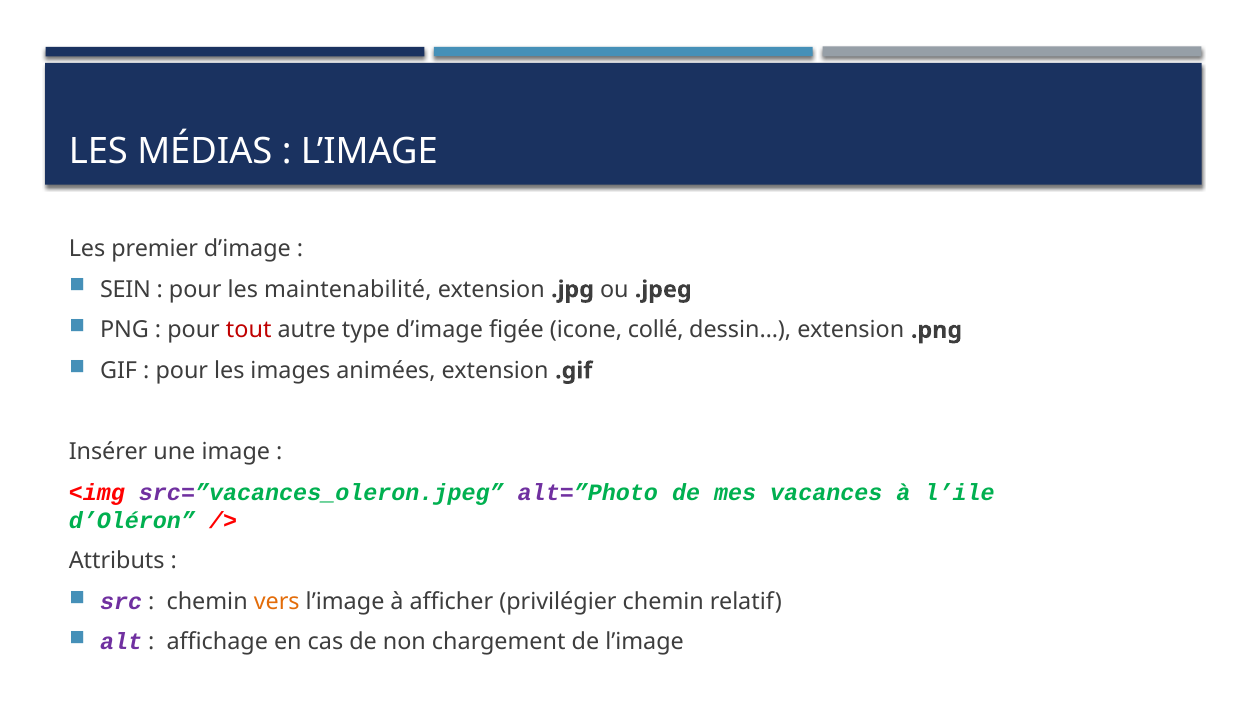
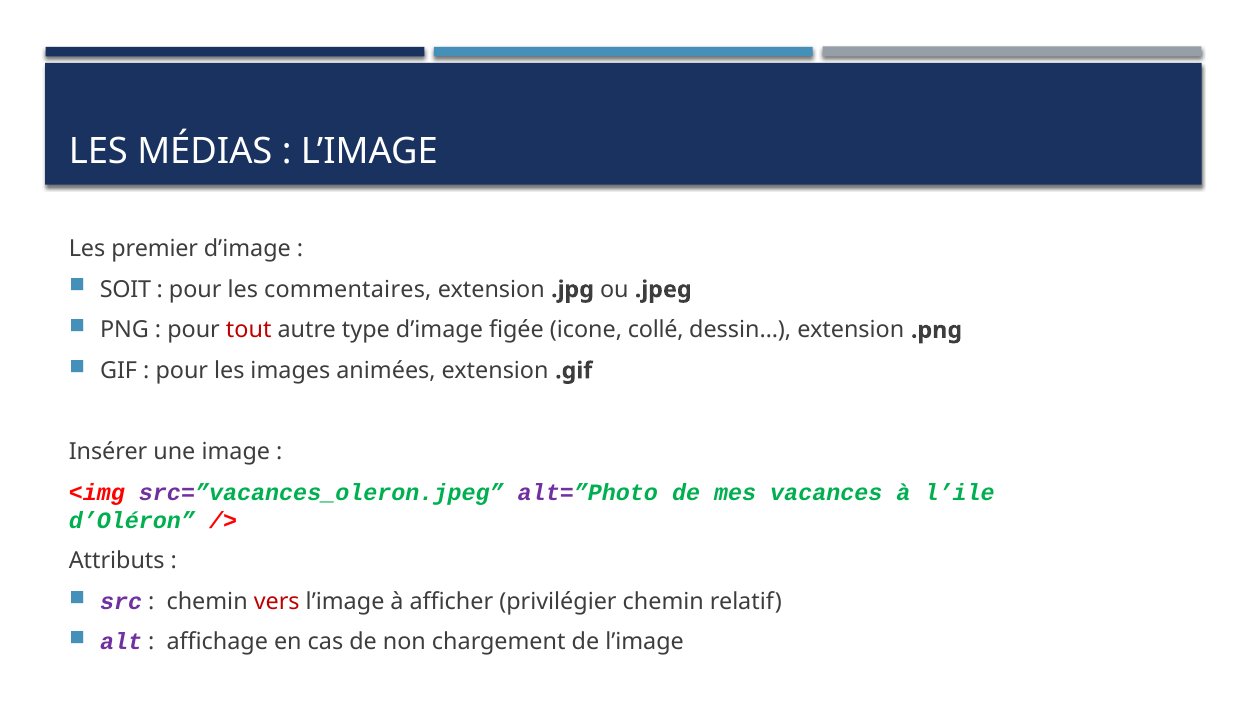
SEIN: SEIN -> SOIT (125, 289)
maintenabilité: maintenabilité -> commentaires (348, 289)
vers colour: orange -> red (277, 601)
